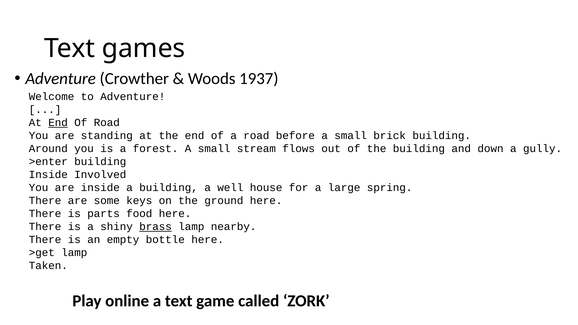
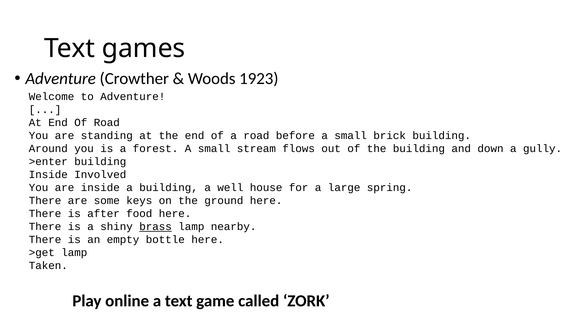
1937: 1937 -> 1923 (259, 79)
End underline: present -> none (58, 123)
parts: parts -> after (104, 214)
